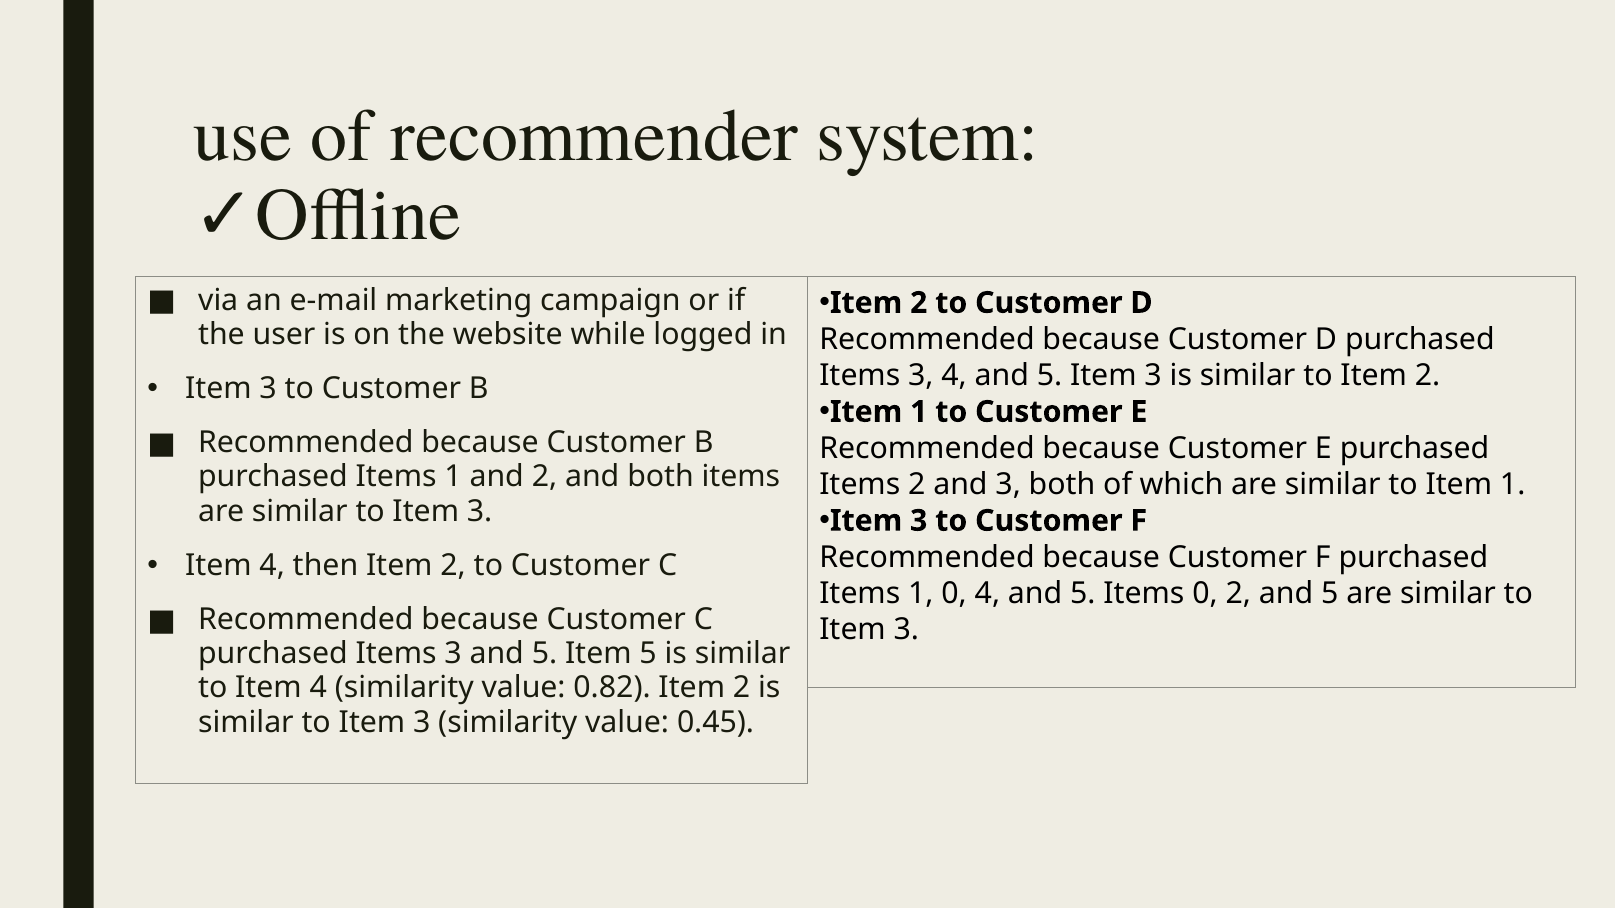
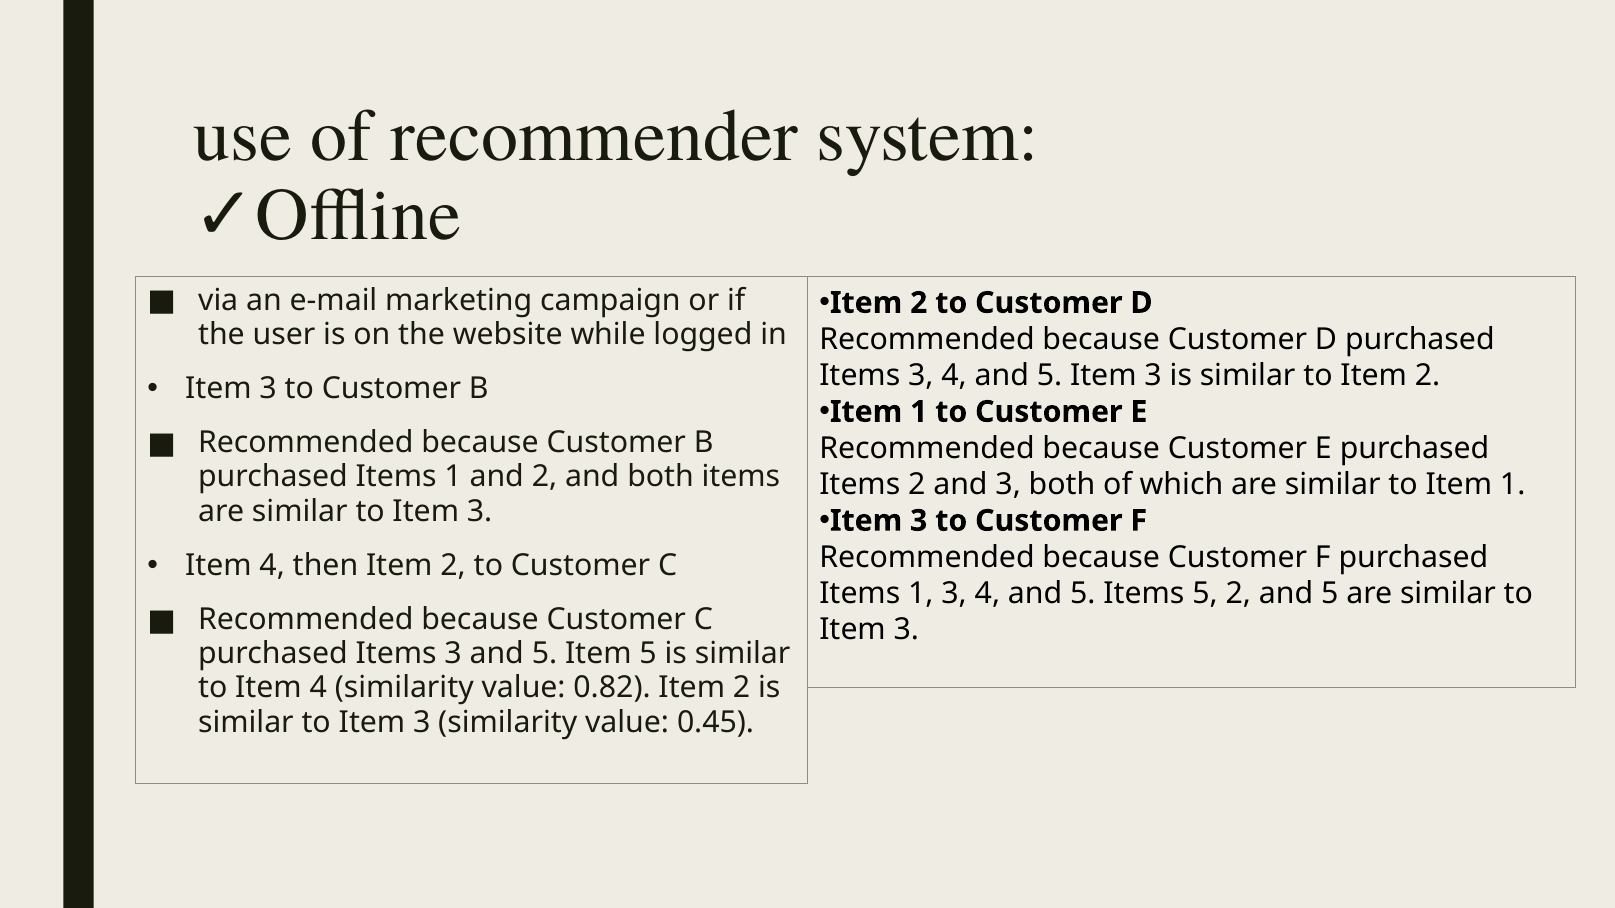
1 0: 0 -> 3 (954, 594)
Items 0: 0 -> 5 (1205, 594)
